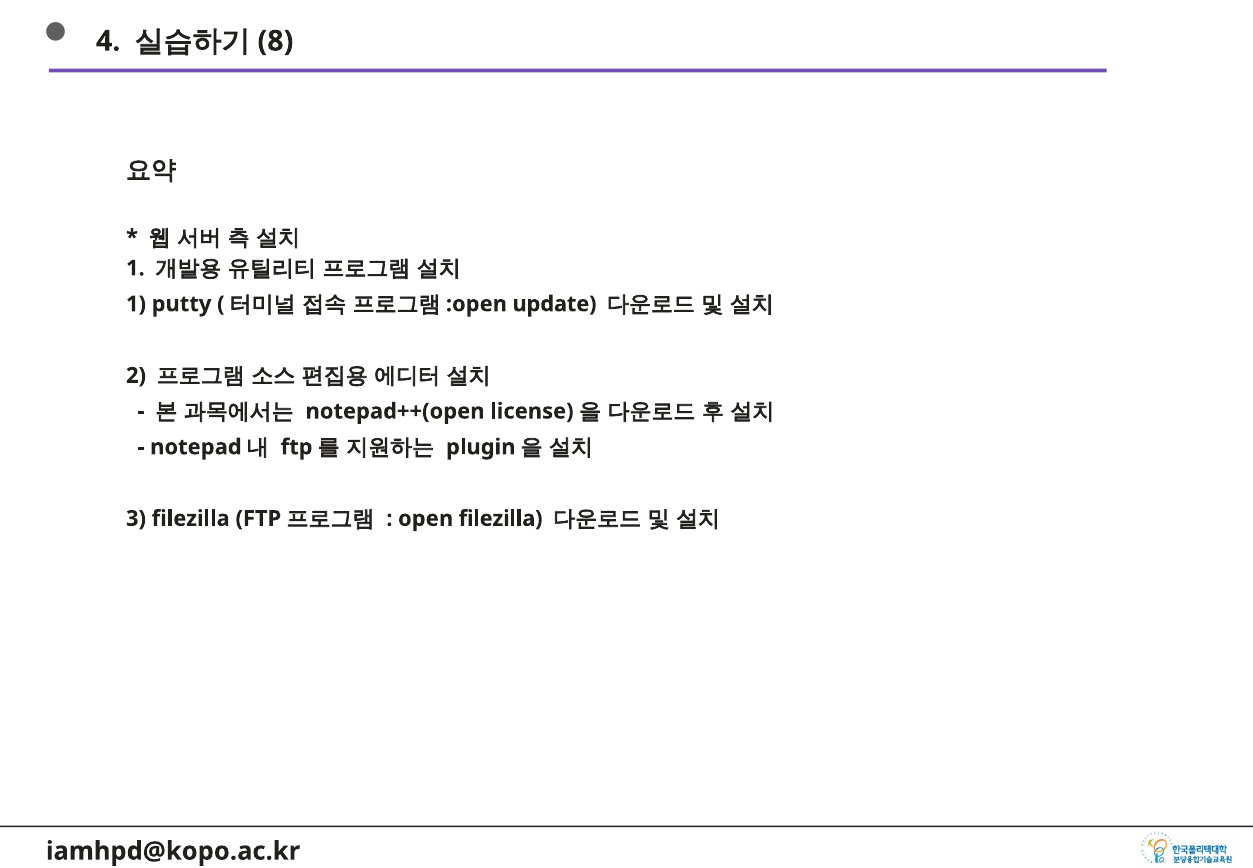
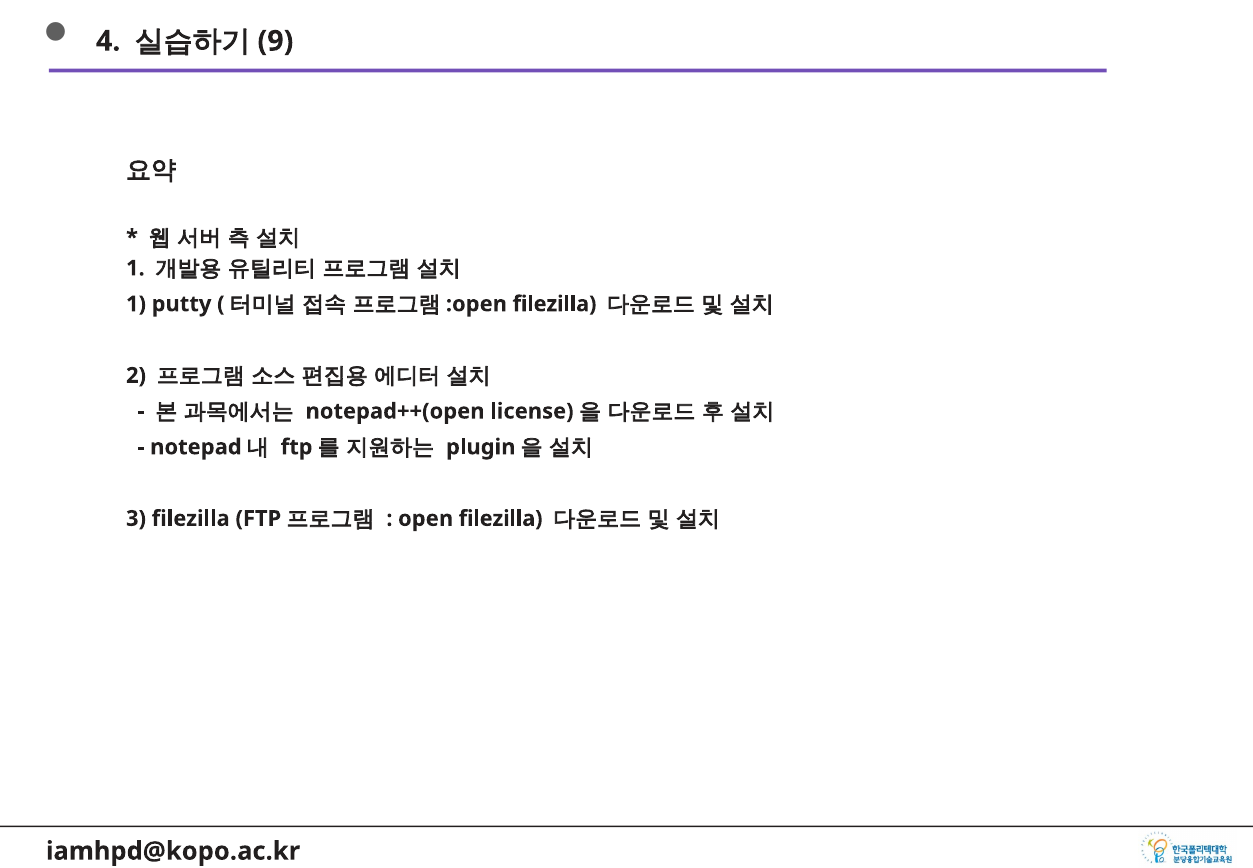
8: 8 -> 9 (275, 41)
update: update -> filezilla (555, 304)
